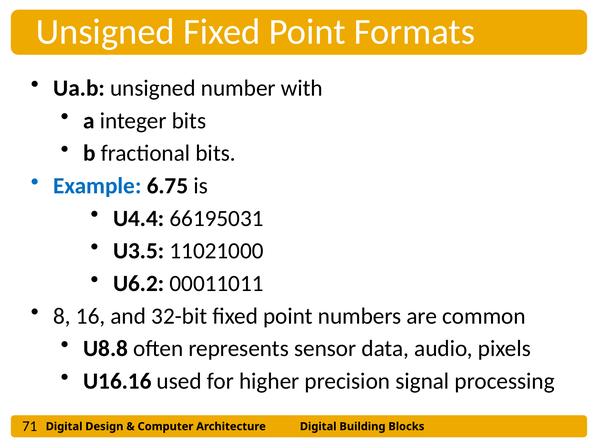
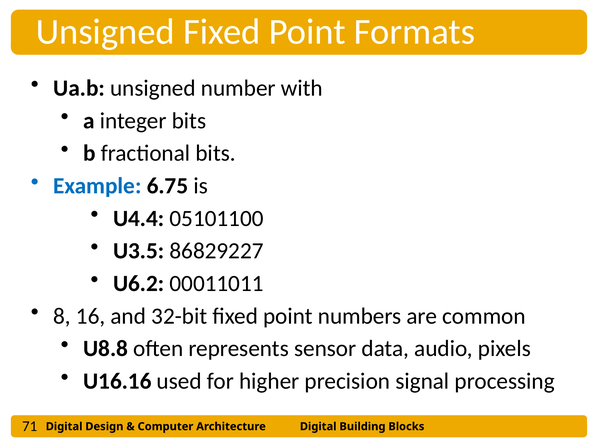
66195031: 66195031 -> 05101100 (217, 219)
11021000: 11021000 -> 86829227 (217, 251)
